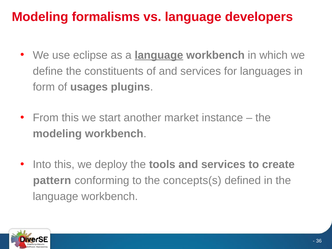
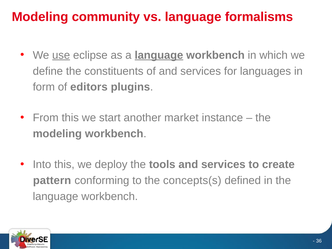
formalisms: formalisms -> community (106, 17)
developers: developers -> formalisms (259, 17)
use underline: none -> present (61, 55)
usages: usages -> editors (89, 87)
